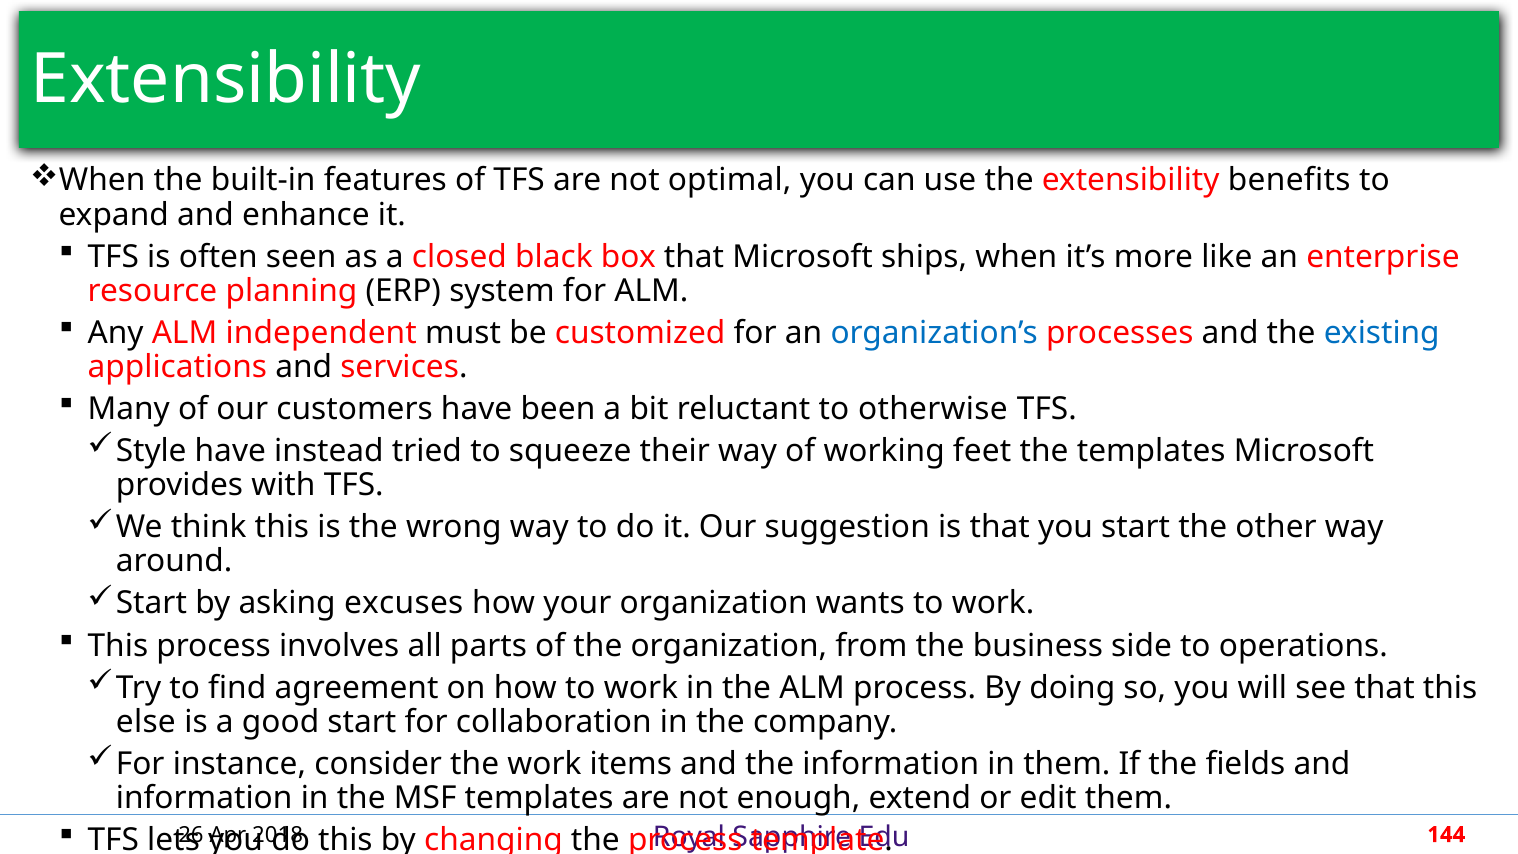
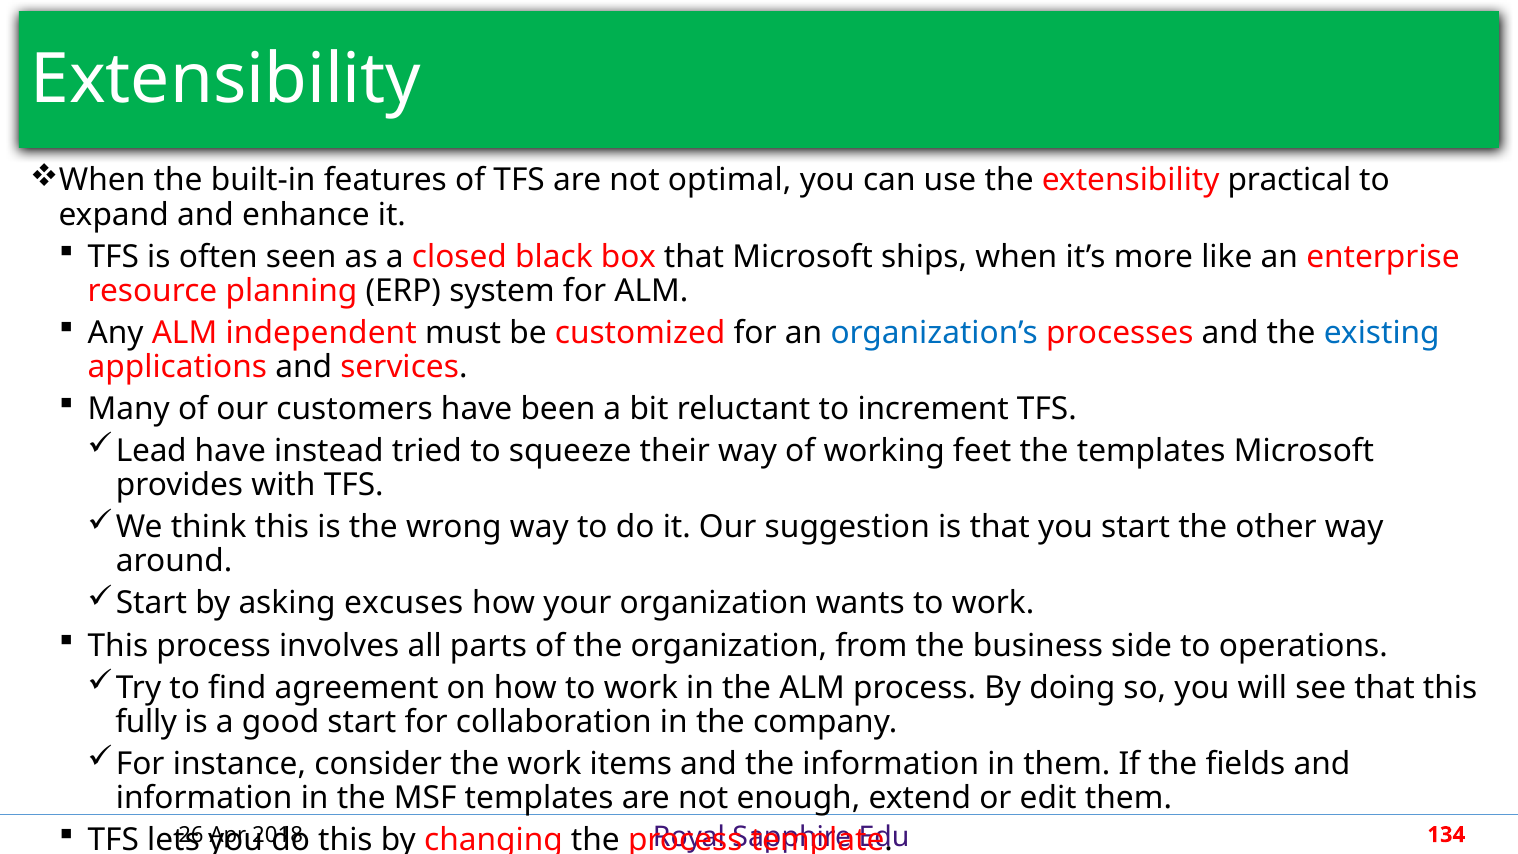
benefits: benefits -> practical (1290, 180)
otherwise: otherwise -> increment (933, 409)
Style: Style -> Lead (151, 451)
else: else -> fully (146, 722)
144: 144 -> 134 (1446, 835)
